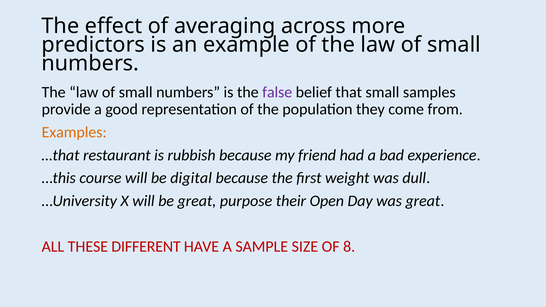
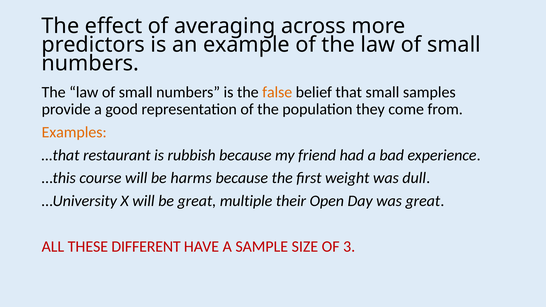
false colour: purple -> orange (277, 92)
digital: digital -> harms (191, 178)
purpose: purpose -> multiple (246, 201)
8: 8 -> 3 (349, 247)
